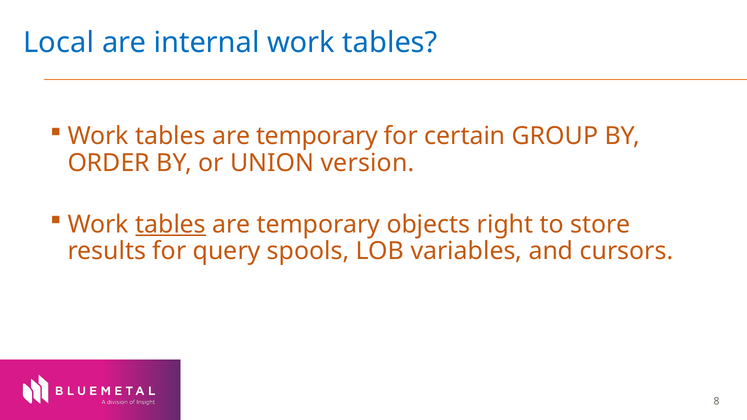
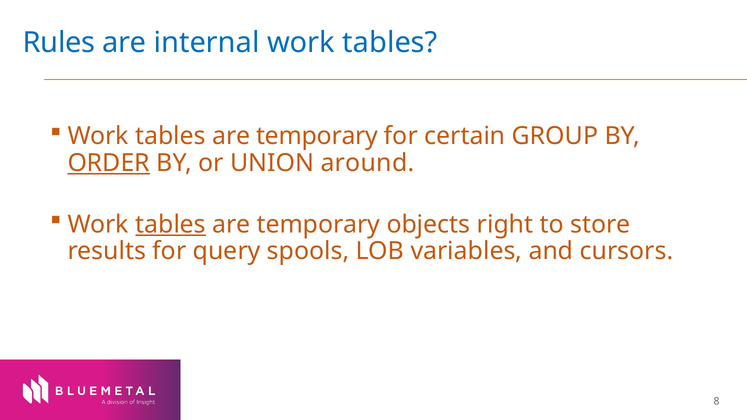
Local: Local -> Rules (59, 43)
ORDER underline: none -> present (109, 163)
version: version -> around (367, 163)
